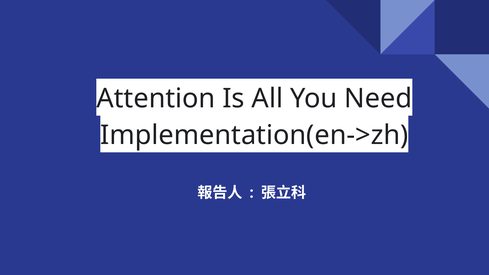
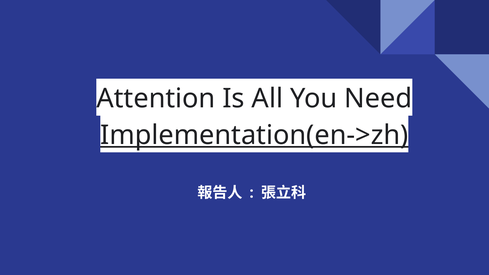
Implementation(en->zh underline: none -> present (254, 135)
